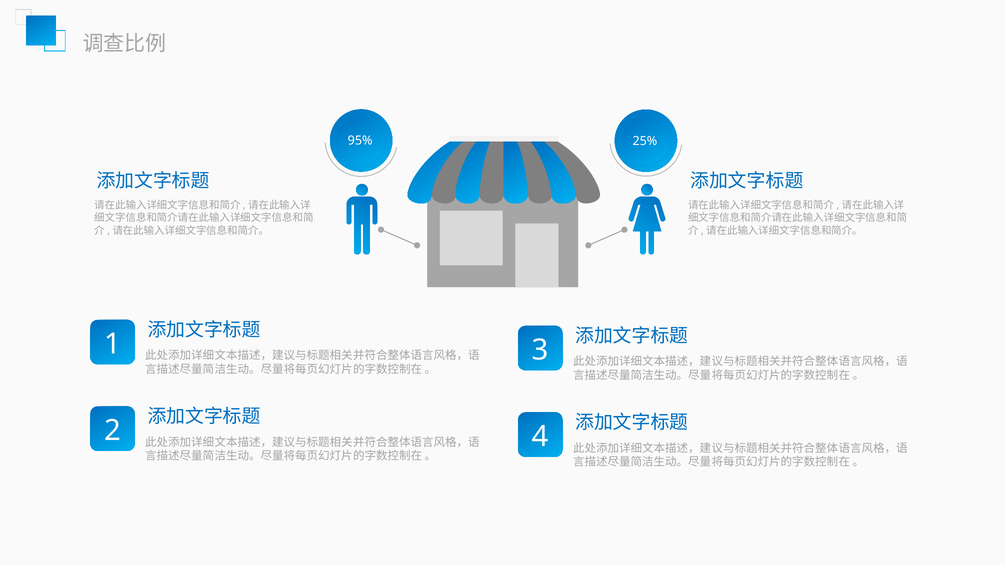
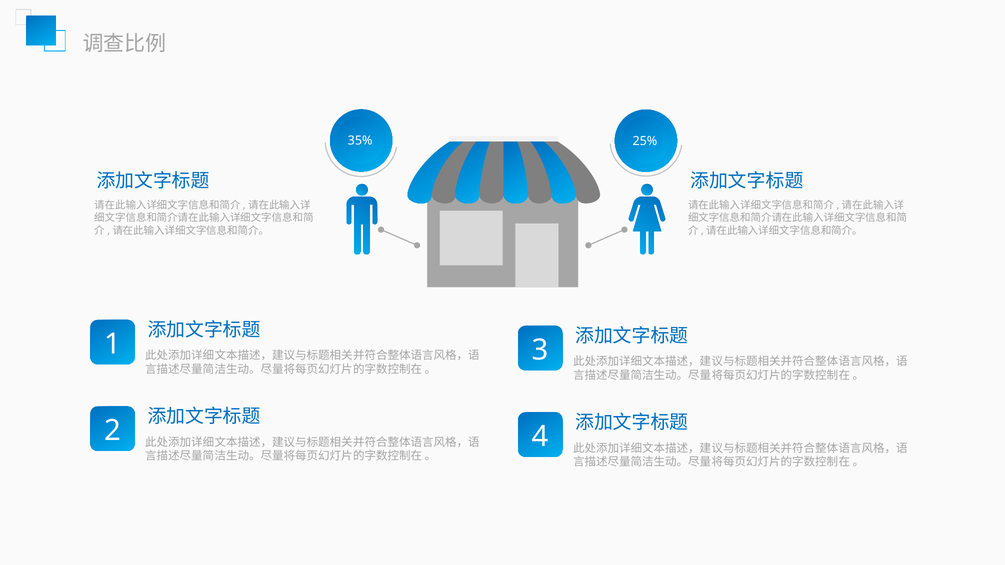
95%: 95% -> 35% (360, 141)
